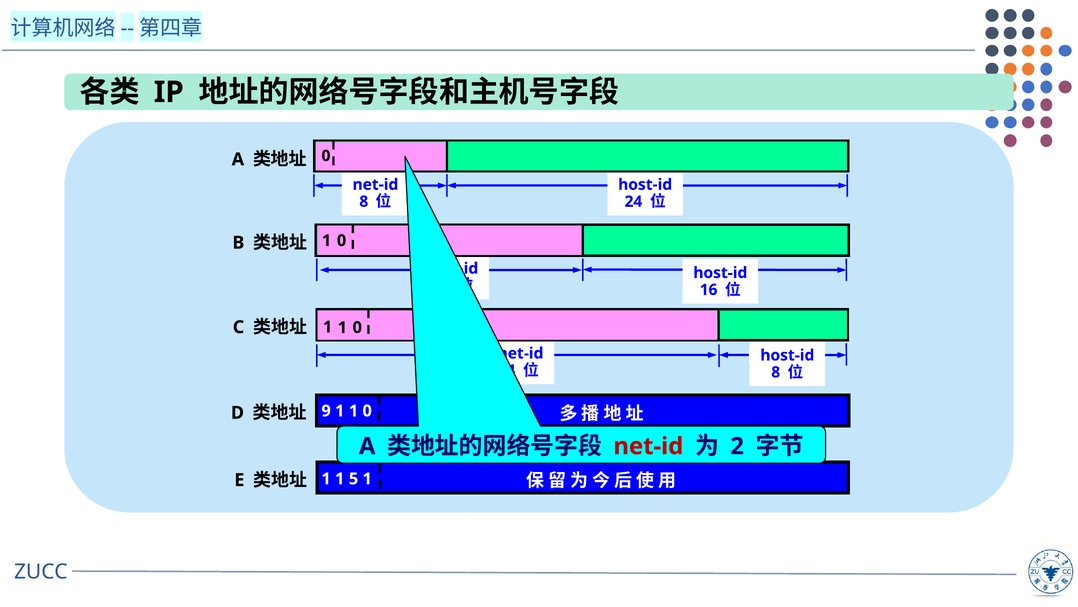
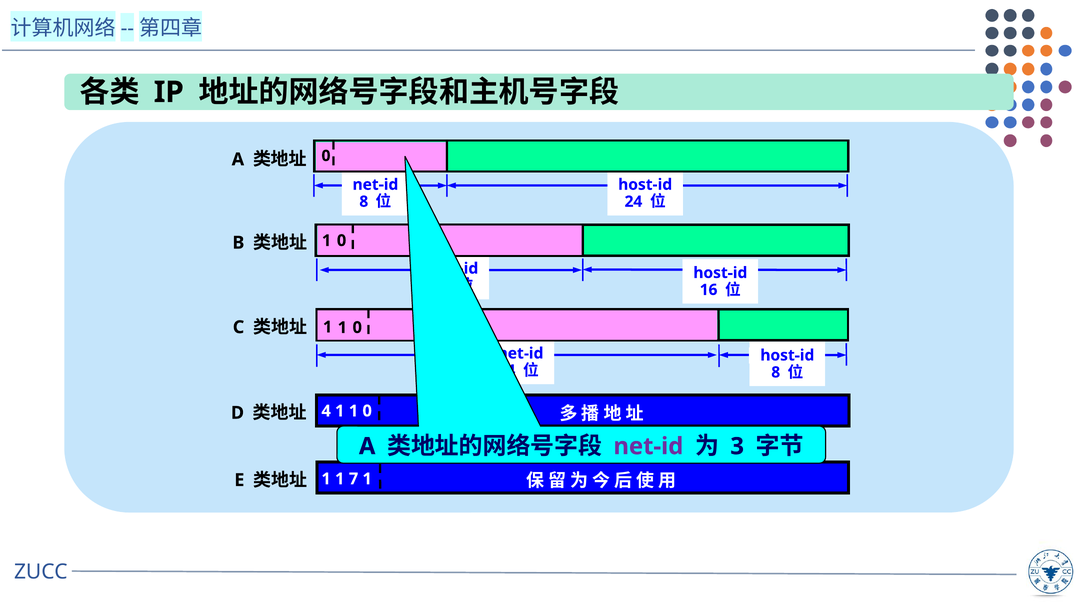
9: 9 -> 4 (326, 411)
net-id colour: red -> purple (648, 446)
2: 2 -> 3 (737, 446)
5: 5 -> 7 (354, 478)
